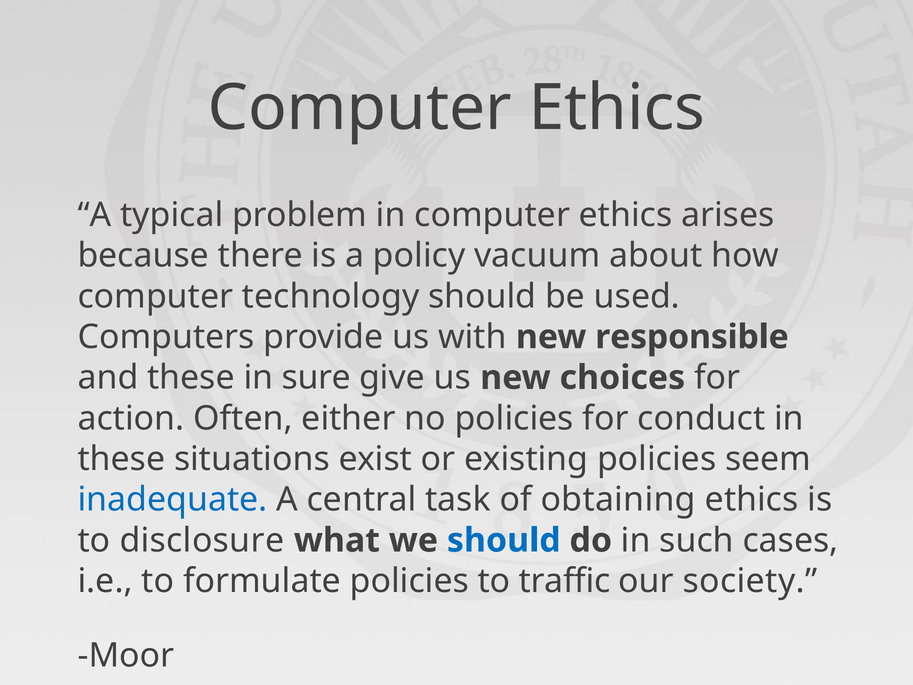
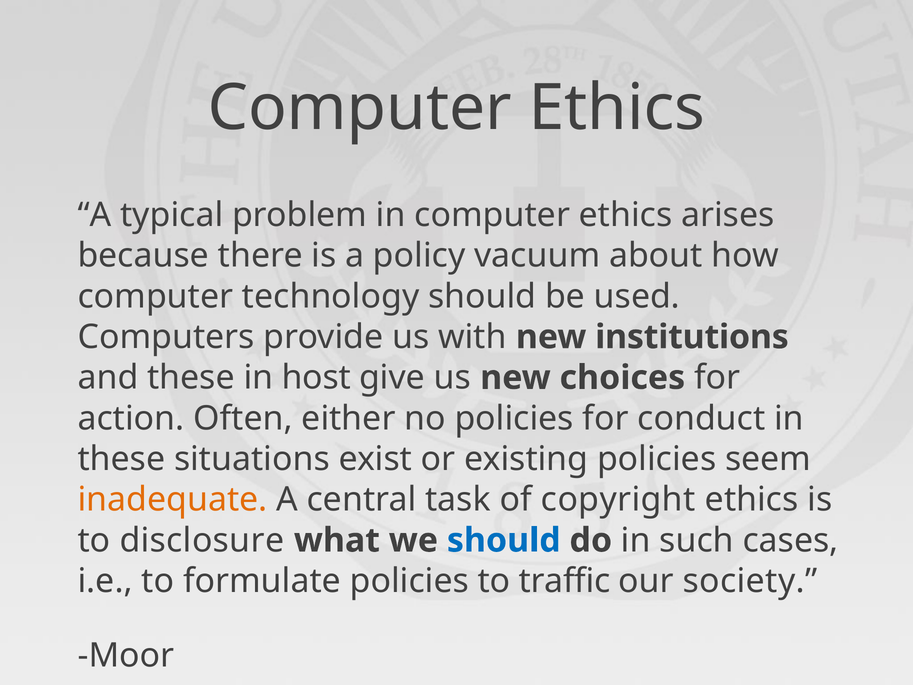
responsible: responsible -> institutions (692, 337)
sure: sure -> host (316, 378)
inadequate colour: blue -> orange (173, 500)
obtaining: obtaining -> copyright (618, 500)
